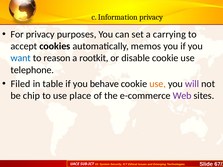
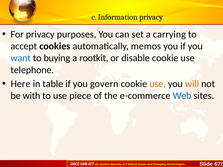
reason: reason -> buying (57, 58)
Filed: Filed -> Here (21, 84)
behave: behave -> govern (104, 84)
will colour: purple -> orange (192, 84)
chip: chip -> with (32, 96)
place: place -> piece (80, 96)
Web colour: purple -> blue (182, 96)
